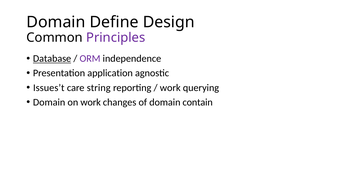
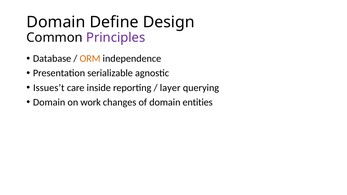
Database underline: present -> none (52, 59)
ORM colour: purple -> orange (90, 59)
application: application -> serializable (110, 73)
string: string -> inside (99, 88)
work: work -> layer (170, 88)
contain: contain -> entities (198, 102)
